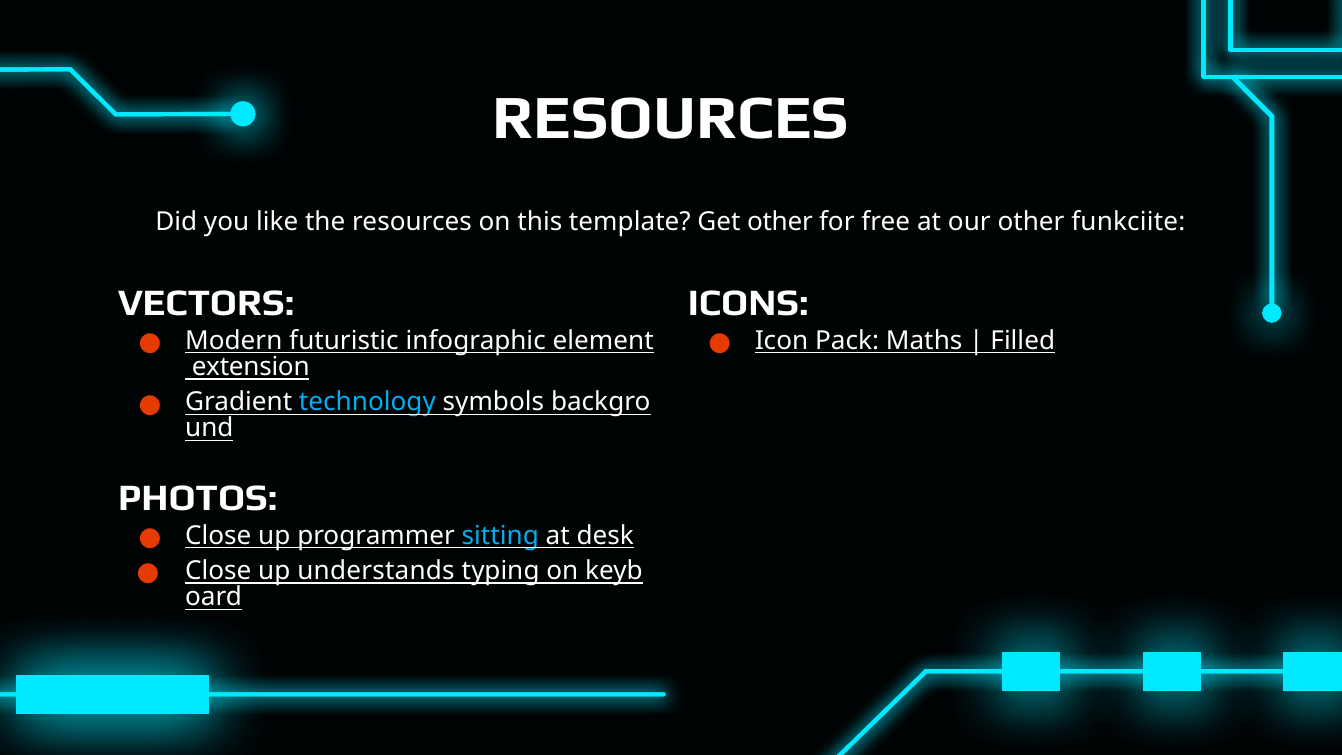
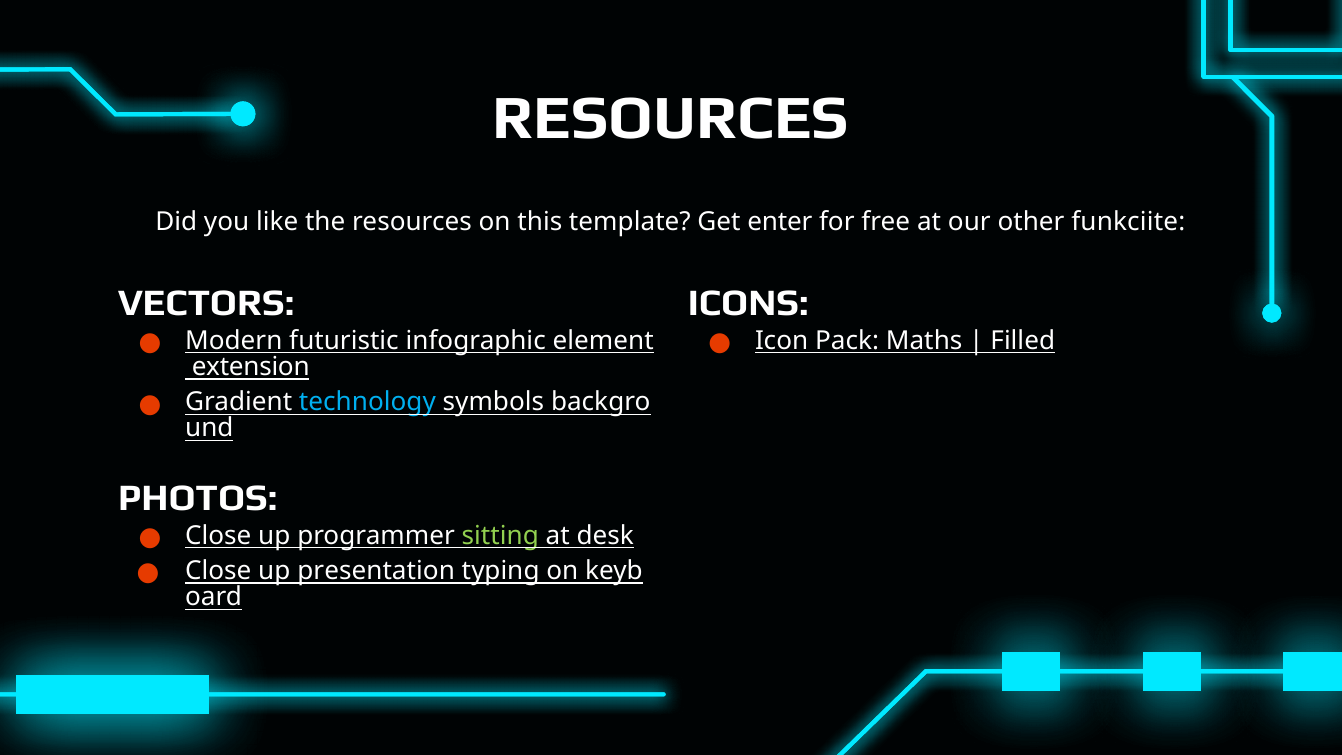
Get other: other -> enter (780, 222)
sitting colour: light blue -> light green (500, 535)
understands: understands -> presentation (376, 571)
